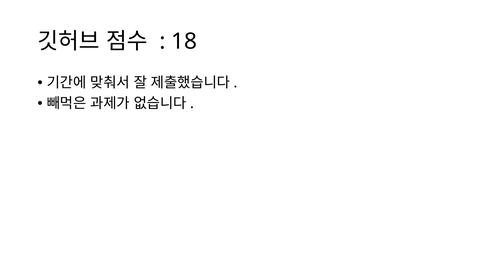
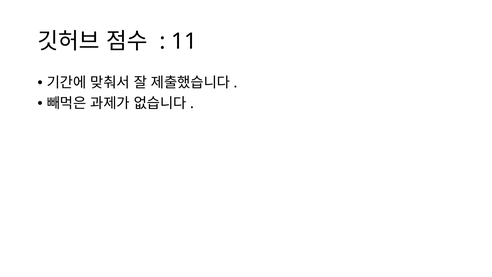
18: 18 -> 11 (184, 41)
